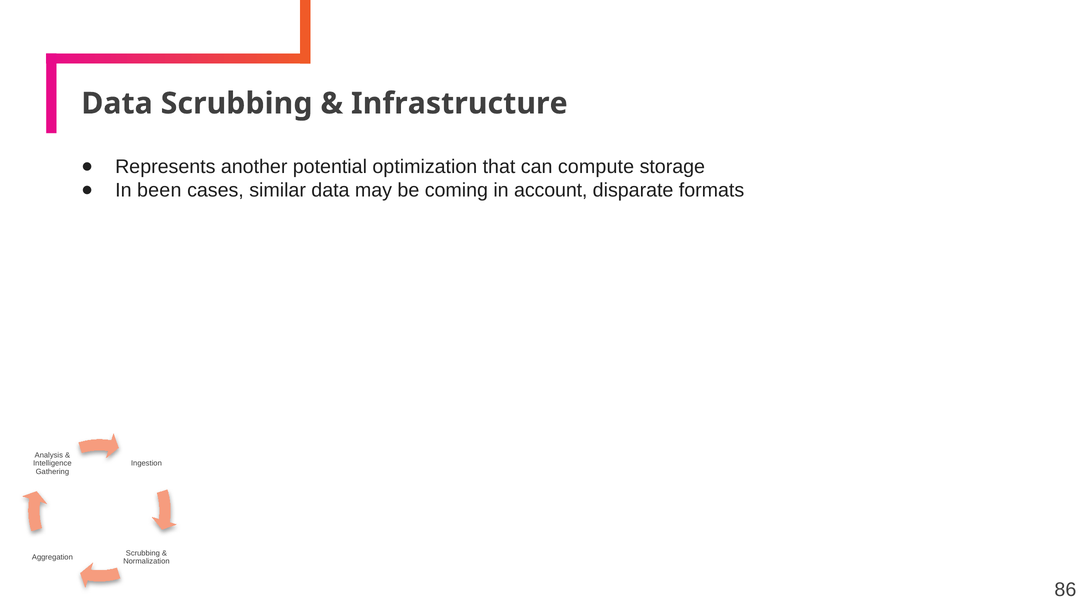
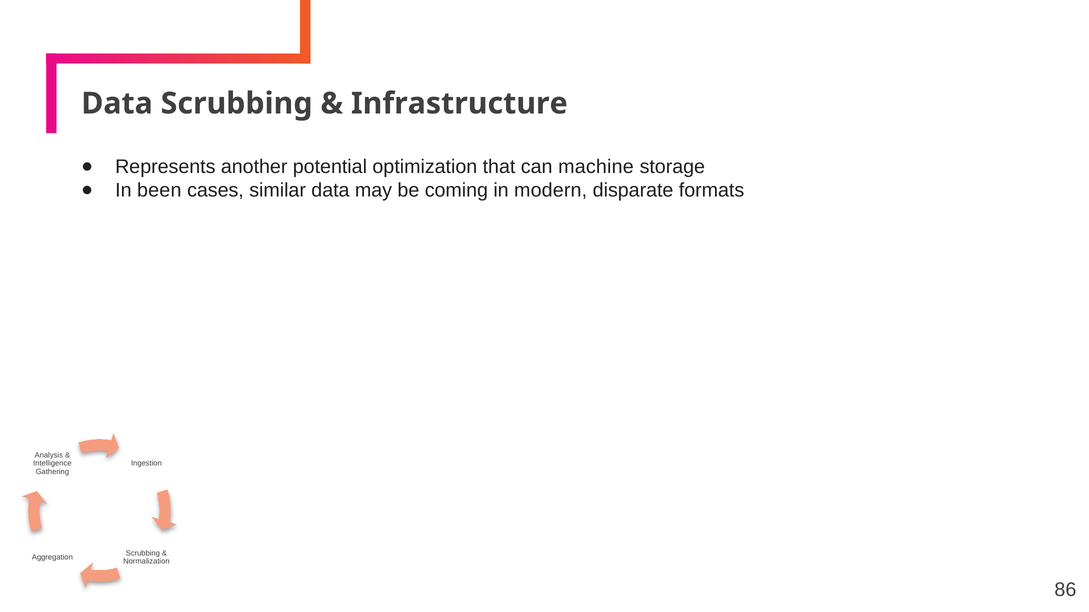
compute: compute -> machine (596, 167)
account: account -> modern (551, 191)
